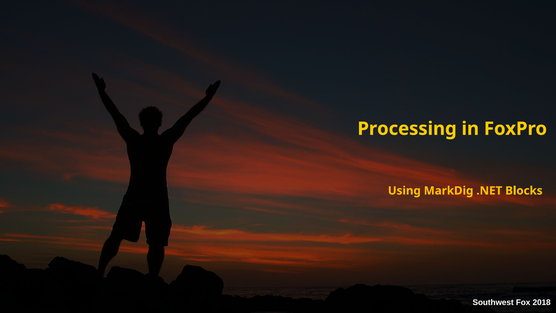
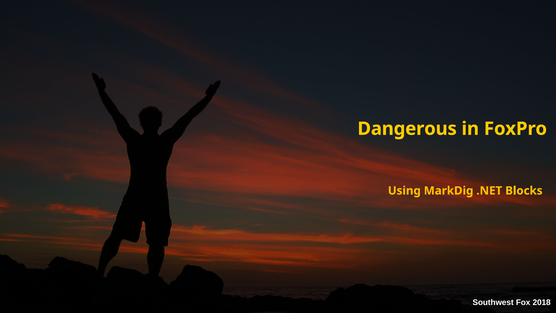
Processing: Processing -> Dangerous (407, 129)
